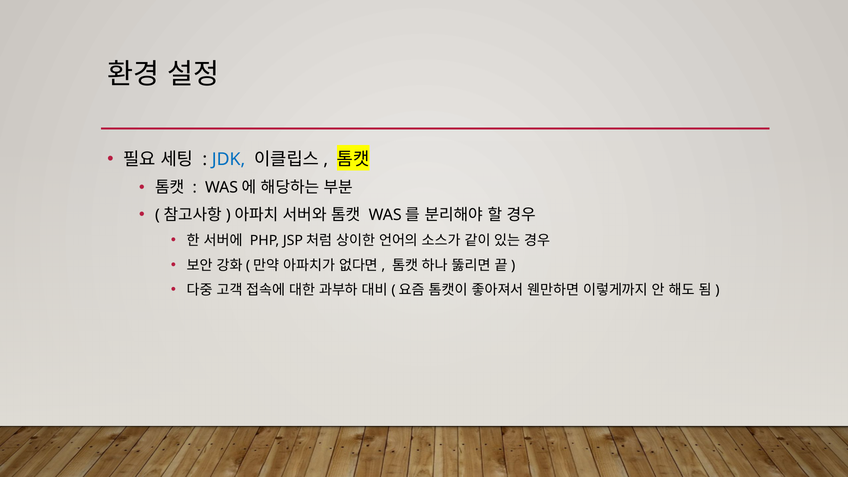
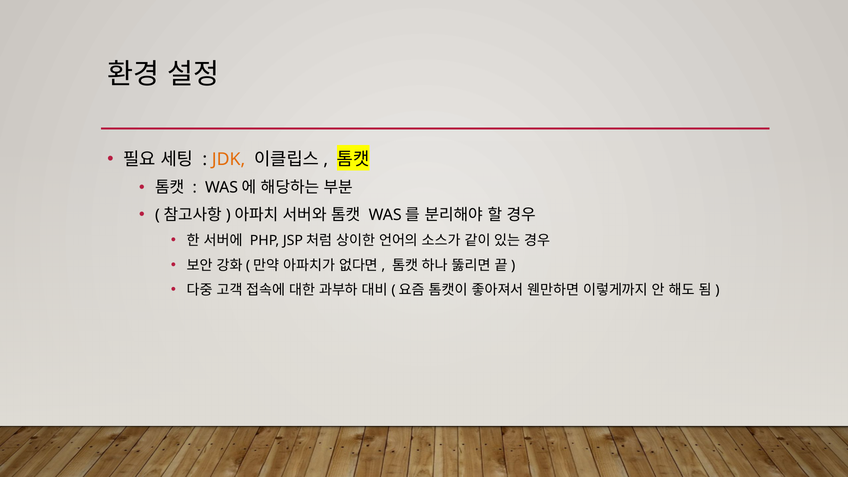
JDK colour: blue -> orange (229, 159)
